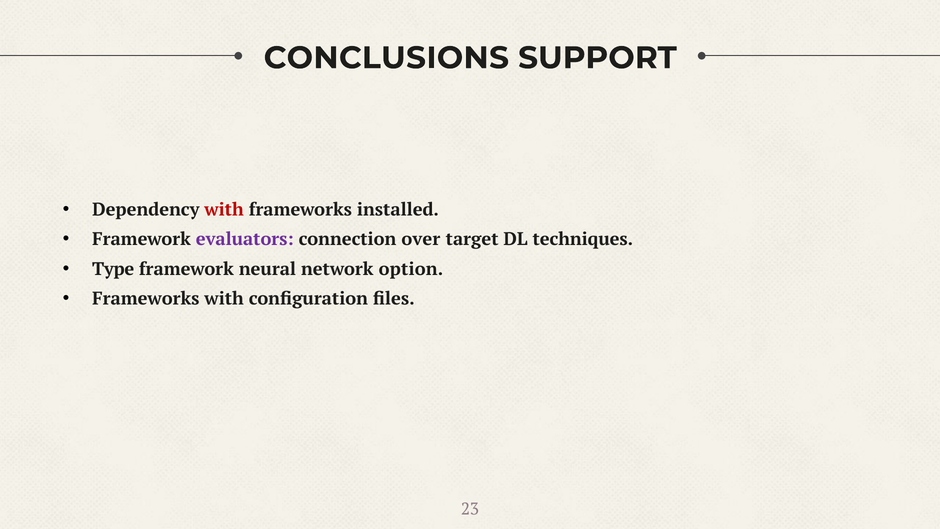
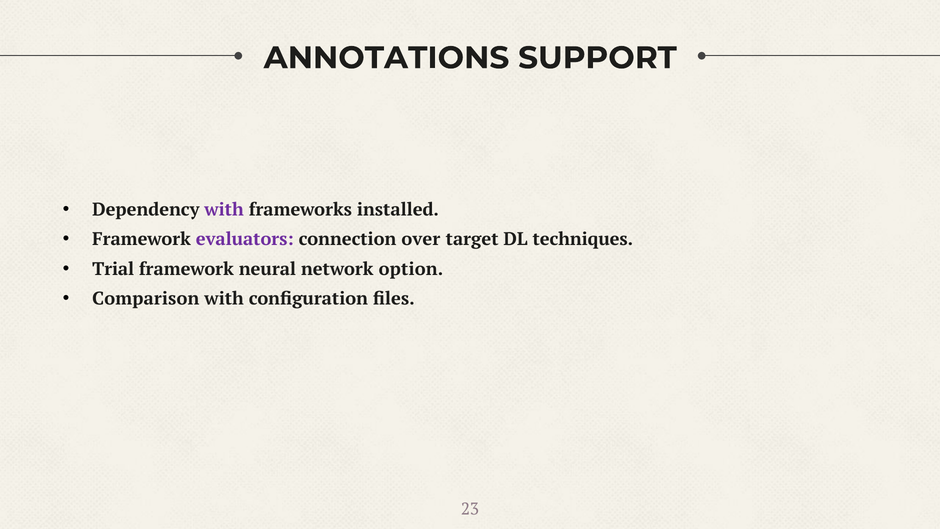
CONCLUSIONS: CONCLUSIONS -> ANNOTATIONS (387, 58)
with colour: red -> purple (224, 209)
Type: Type -> Trial (113, 269)
Frameworks: Frameworks -> Comparison (146, 299)
